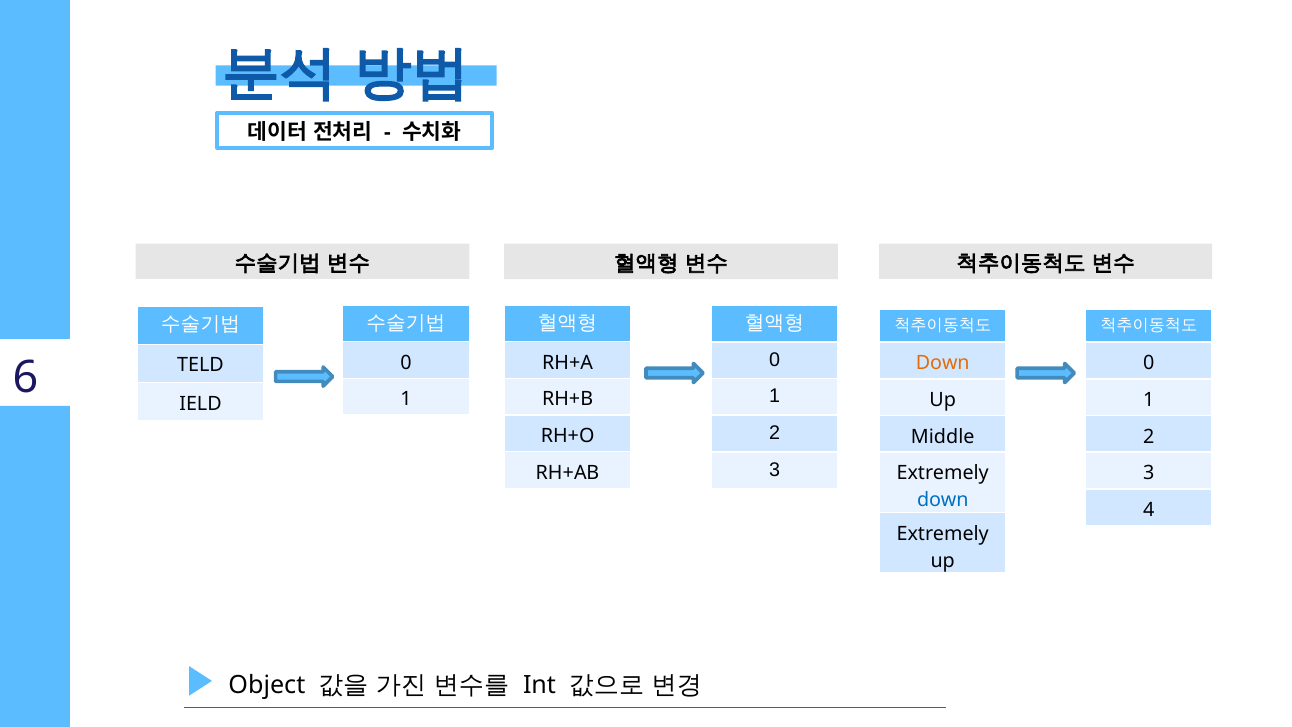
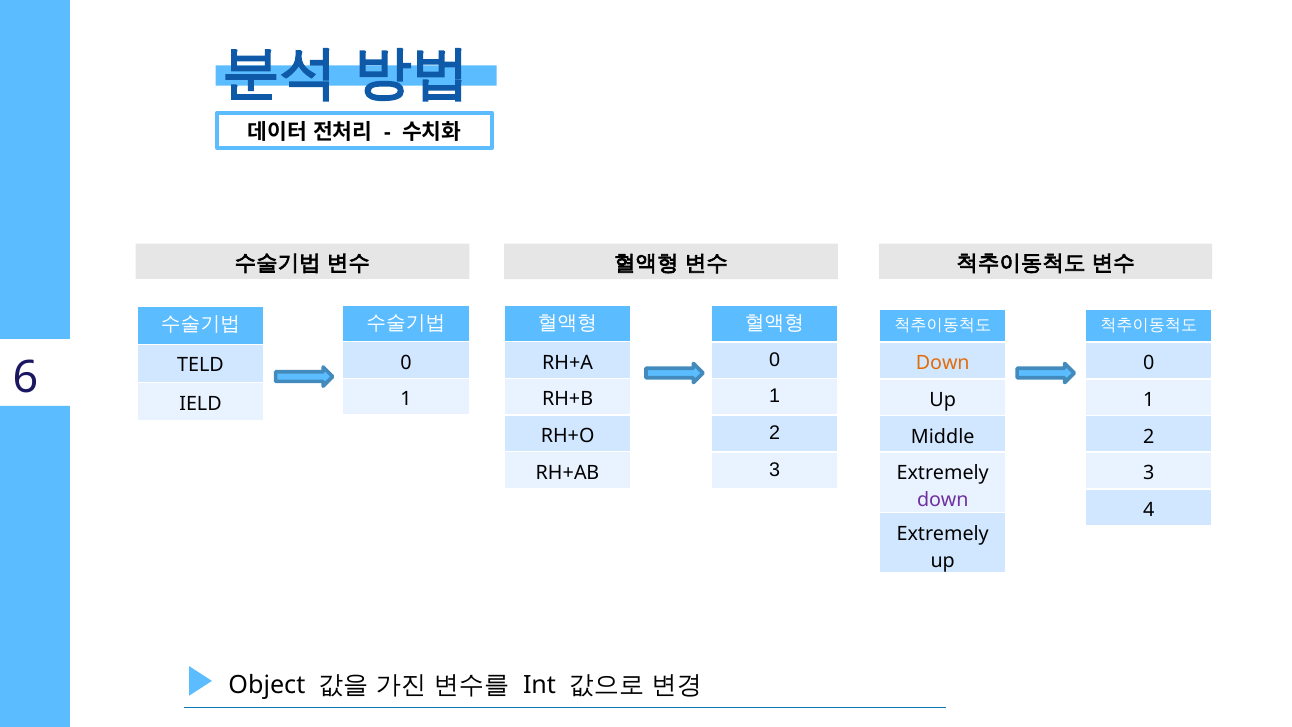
down colour: blue -> purple (943, 500)
